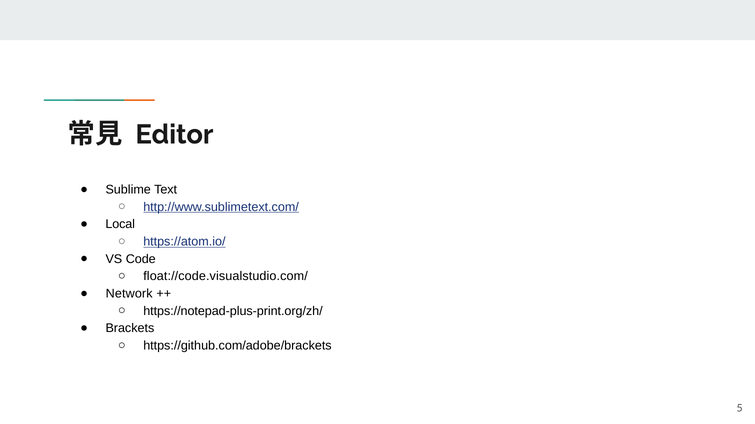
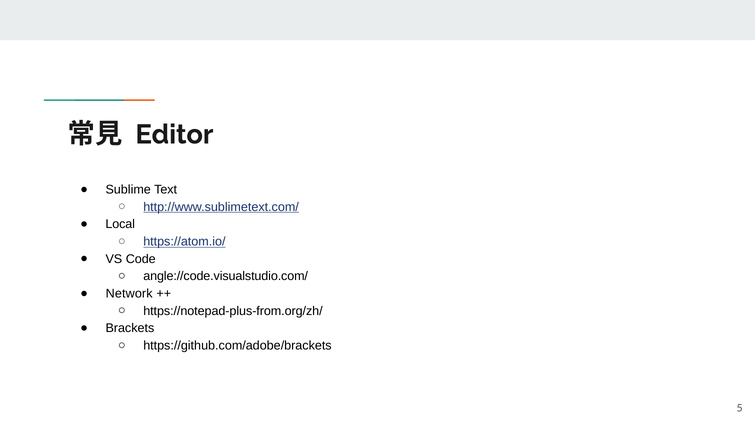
float://code.visualstudio.com/: float://code.visualstudio.com/ -> angle://code.visualstudio.com/ (226, 277)
https://notepad-plus-print.org/zh/: https://notepad-plus-print.org/zh/ -> https://notepad-plus-from.org/zh/ (233, 311)
